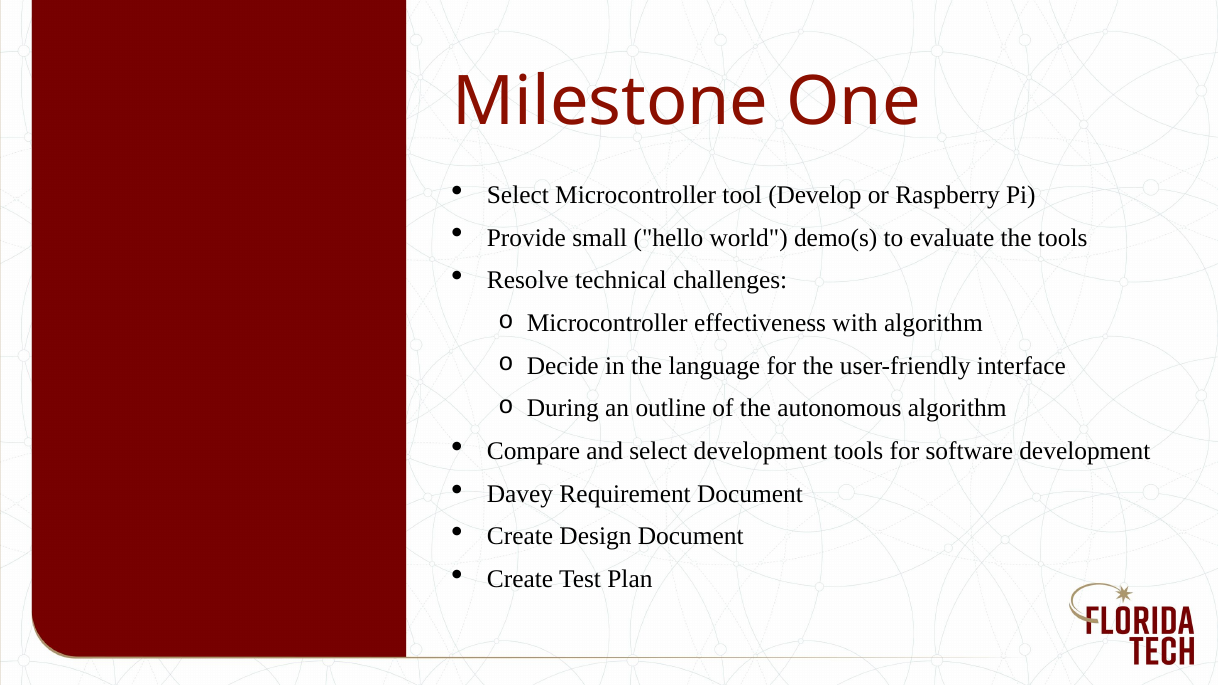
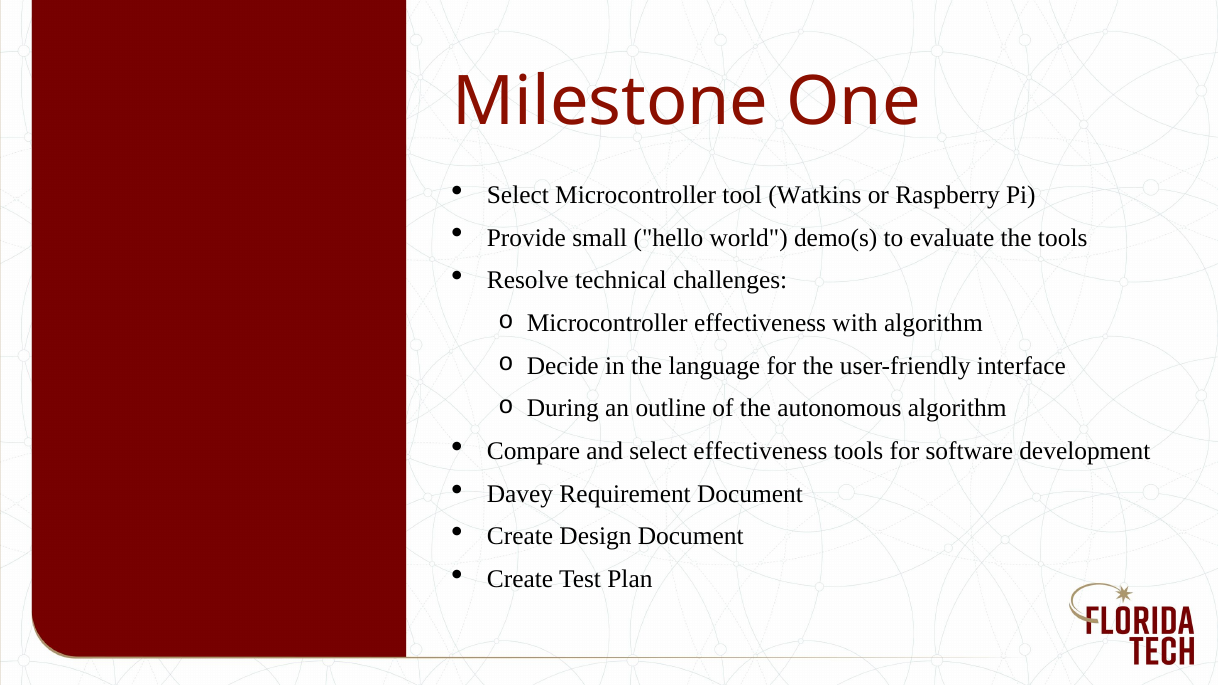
Develop: Develop -> Watkins (815, 195)
select development: development -> effectiveness (760, 451)
